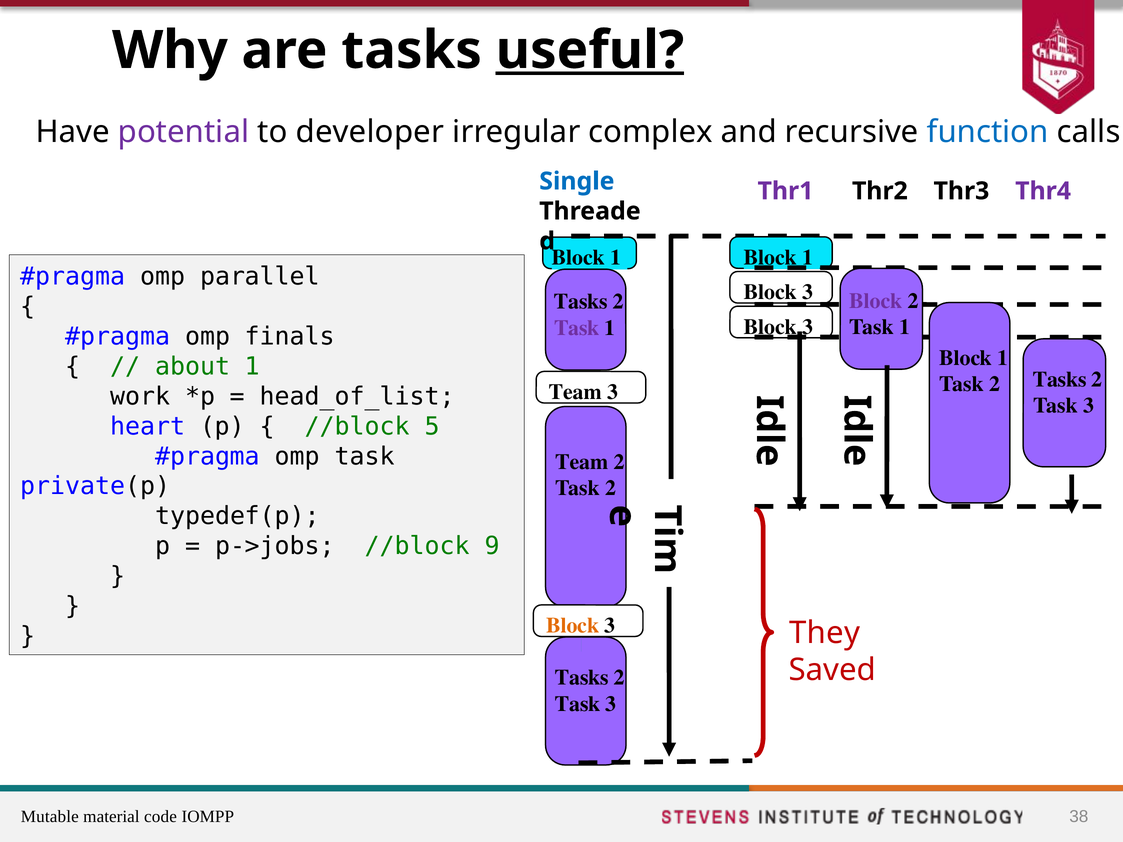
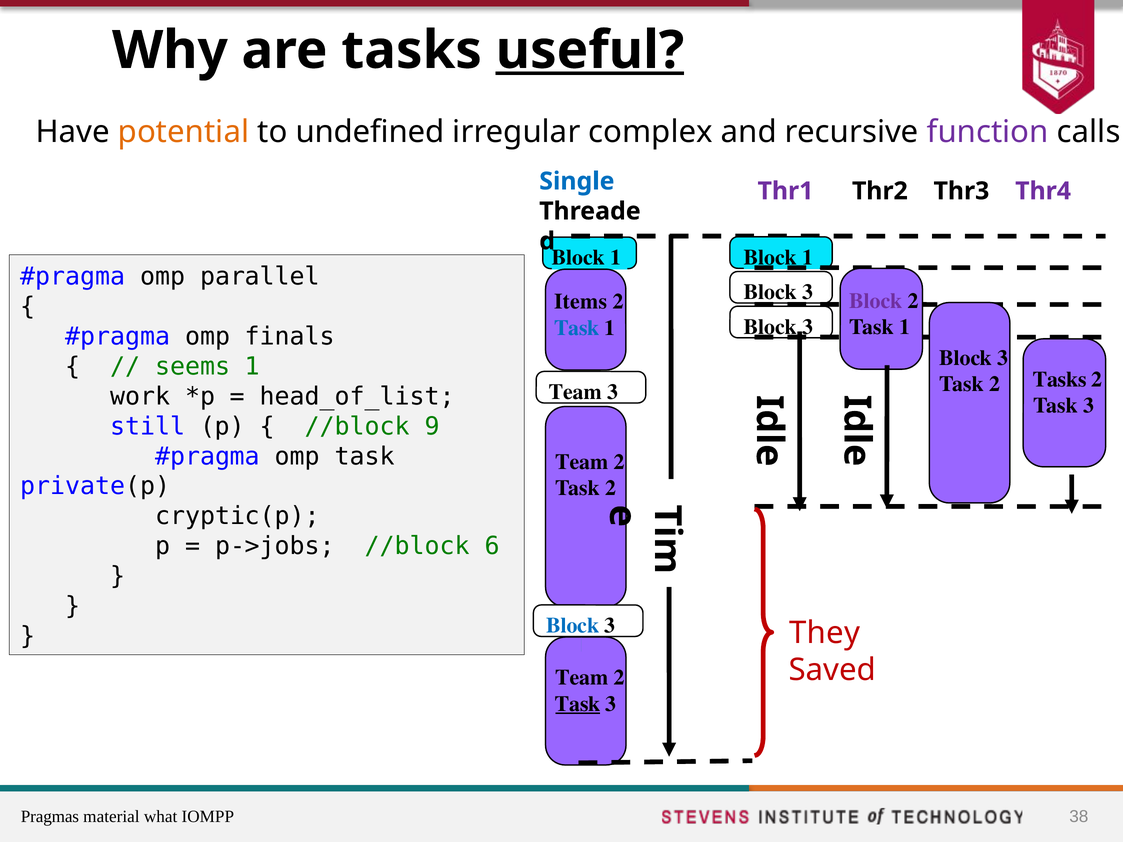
potential colour: purple -> orange (183, 132)
developer: developer -> undefined (370, 132)
function colour: blue -> purple (988, 132)
Tasks: Tasks -> Items (581, 302)
Task colour: purple -> blue (577, 328)
1: 1 -> 3 (1003, 358)
about: about -> seems (193, 367)
heart: heart -> still (148, 427)
5: 5 -> 9 (432, 427)
typedef(p: typedef(p -> cryptic(p (238, 516)
9: 9 -> 6 (492, 546)
Block colour: orange -> blue (573, 626)
Tasks: Tasks -> Team (582, 678)
Task underline: none -> present (578, 704)
Mutable: Mutable -> Pragmas (50, 817)
code: code -> what (161, 817)
